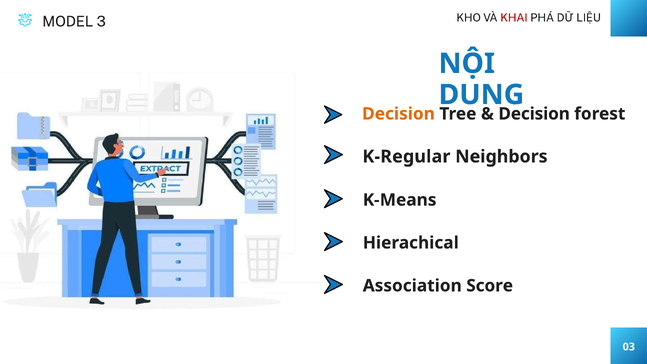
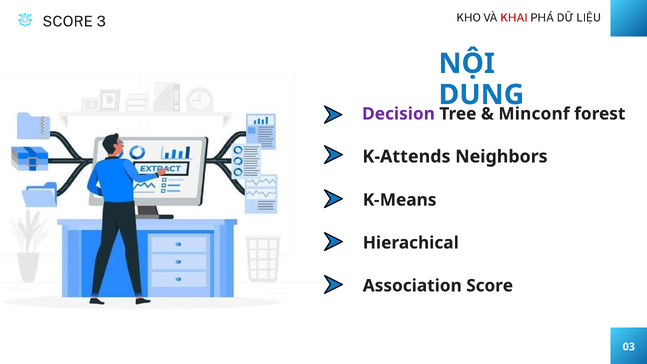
MODEL: MODEL -> SCORE (68, 22)
Decision colour: orange -> purple (399, 114)
Decision: Decision -> Minconf (534, 114)
K-Regular: K-Regular -> K-Attends (406, 157)
